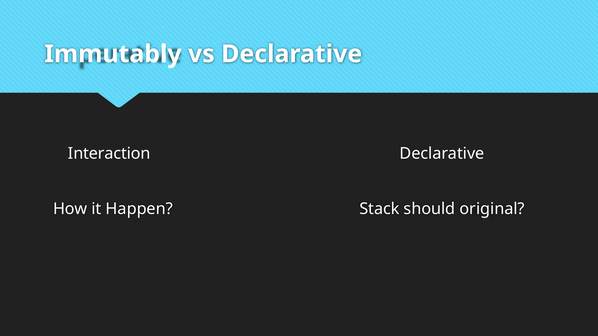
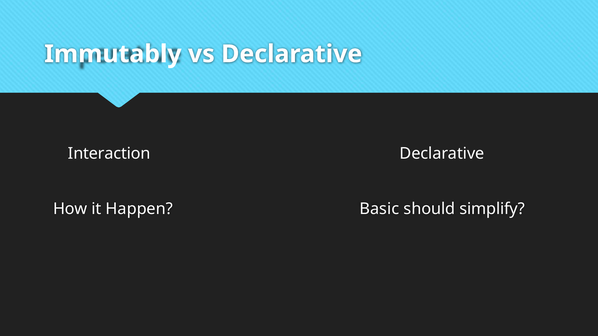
Stack: Stack -> Basic (379, 209)
original: original -> simplify (492, 209)
